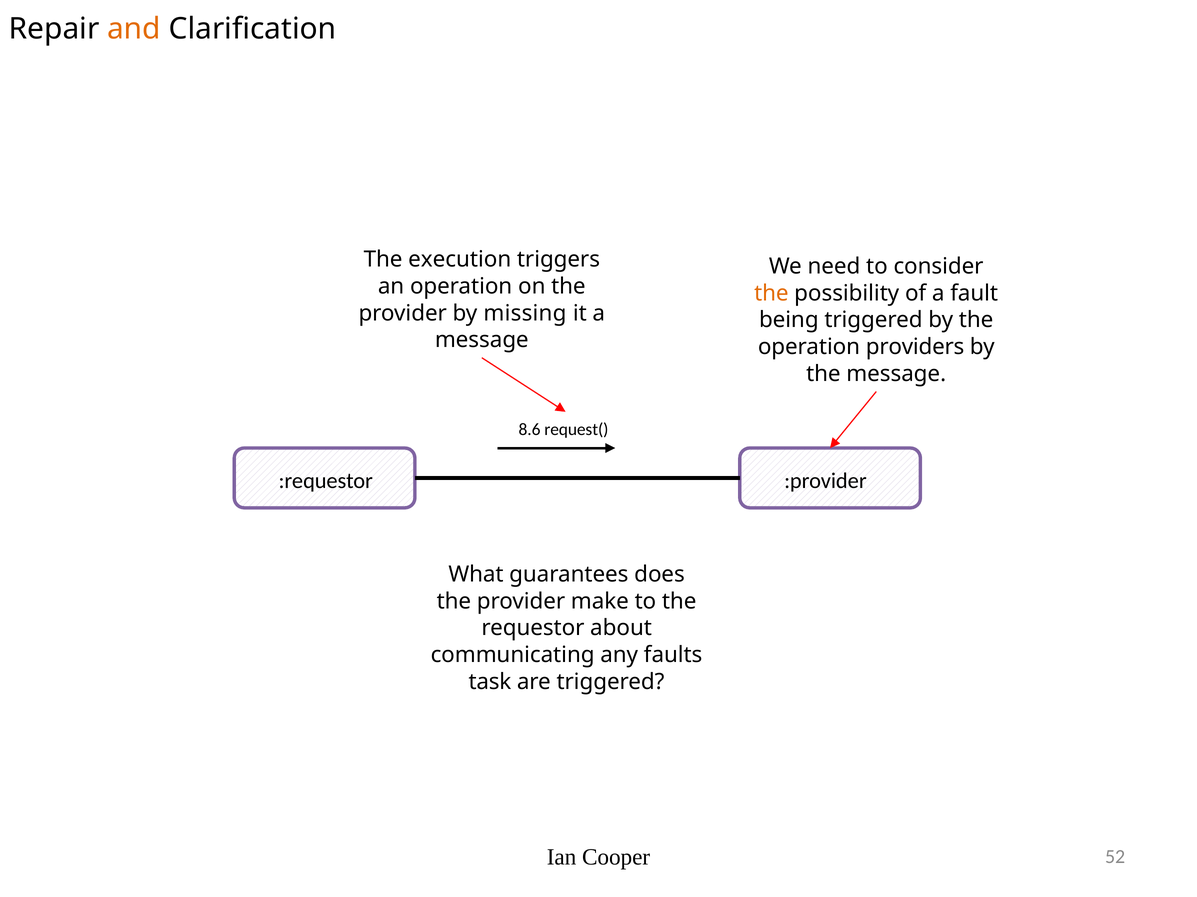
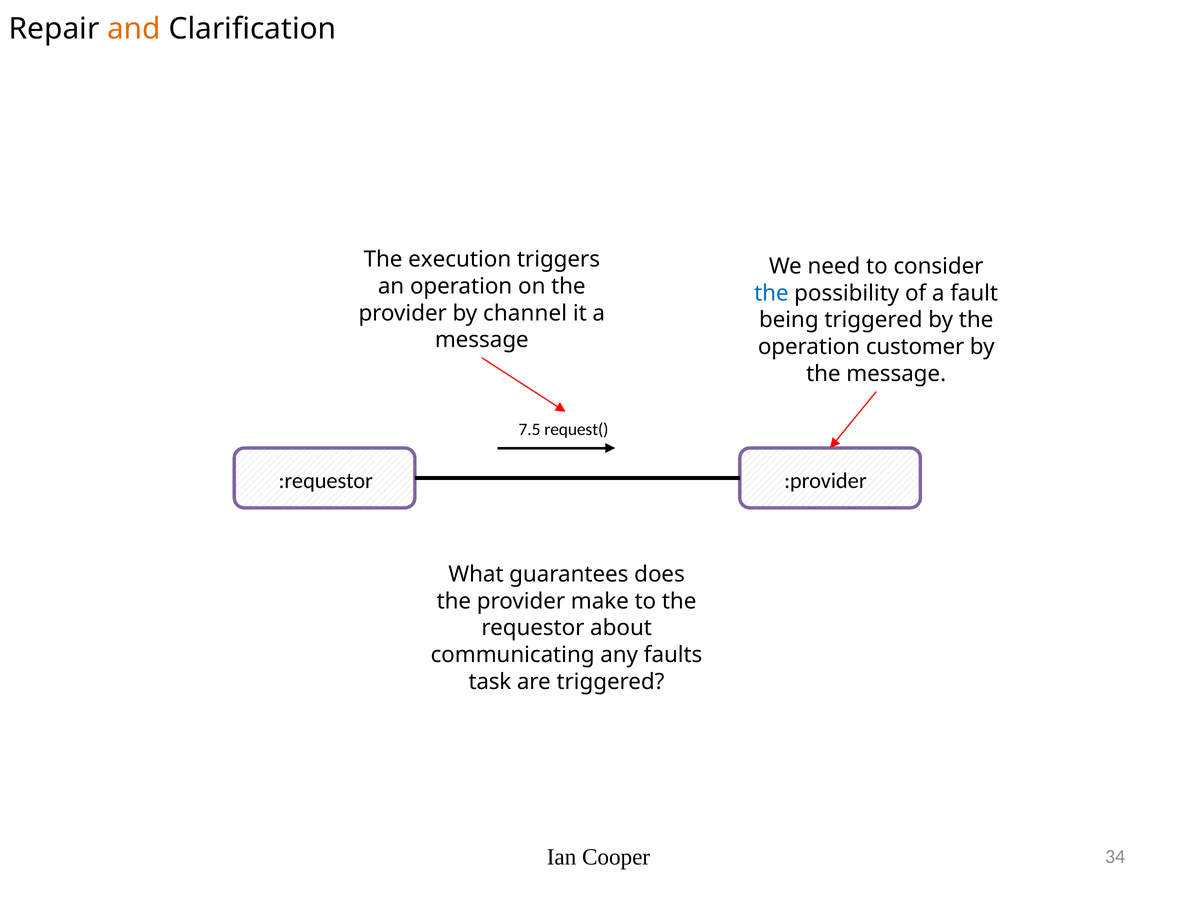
the colour: orange -> blue (771, 293)
missing: missing -> channel (525, 313)
providers: providers -> customer (915, 347)
8.6: 8.6 -> 7.5 (530, 430)
52: 52 -> 34 (1115, 857)
